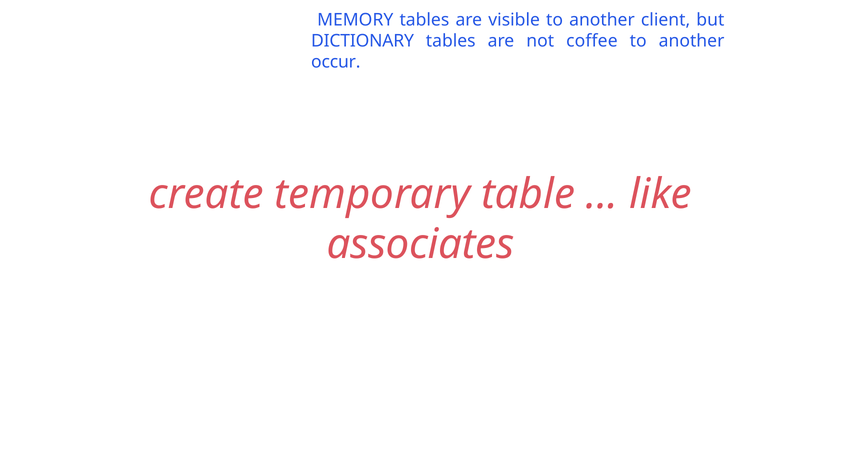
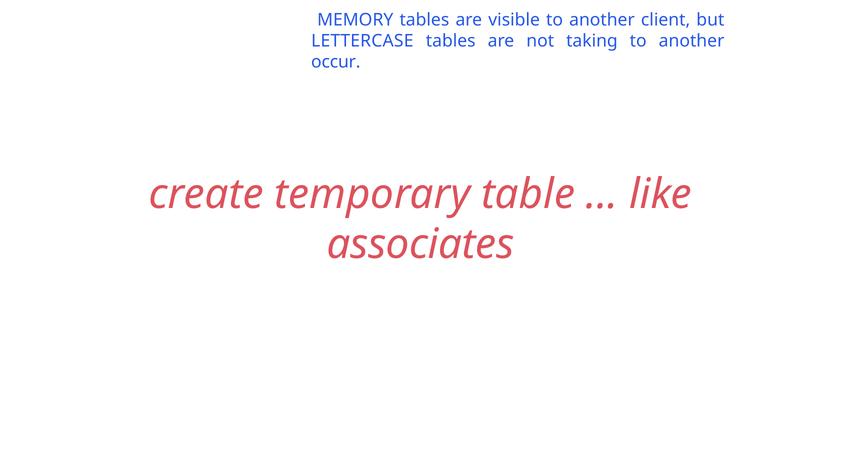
DICTIONARY: DICTIONARY -> LETTERCASE (362, 41)
coffee: coffee -> taking (592, 41)
